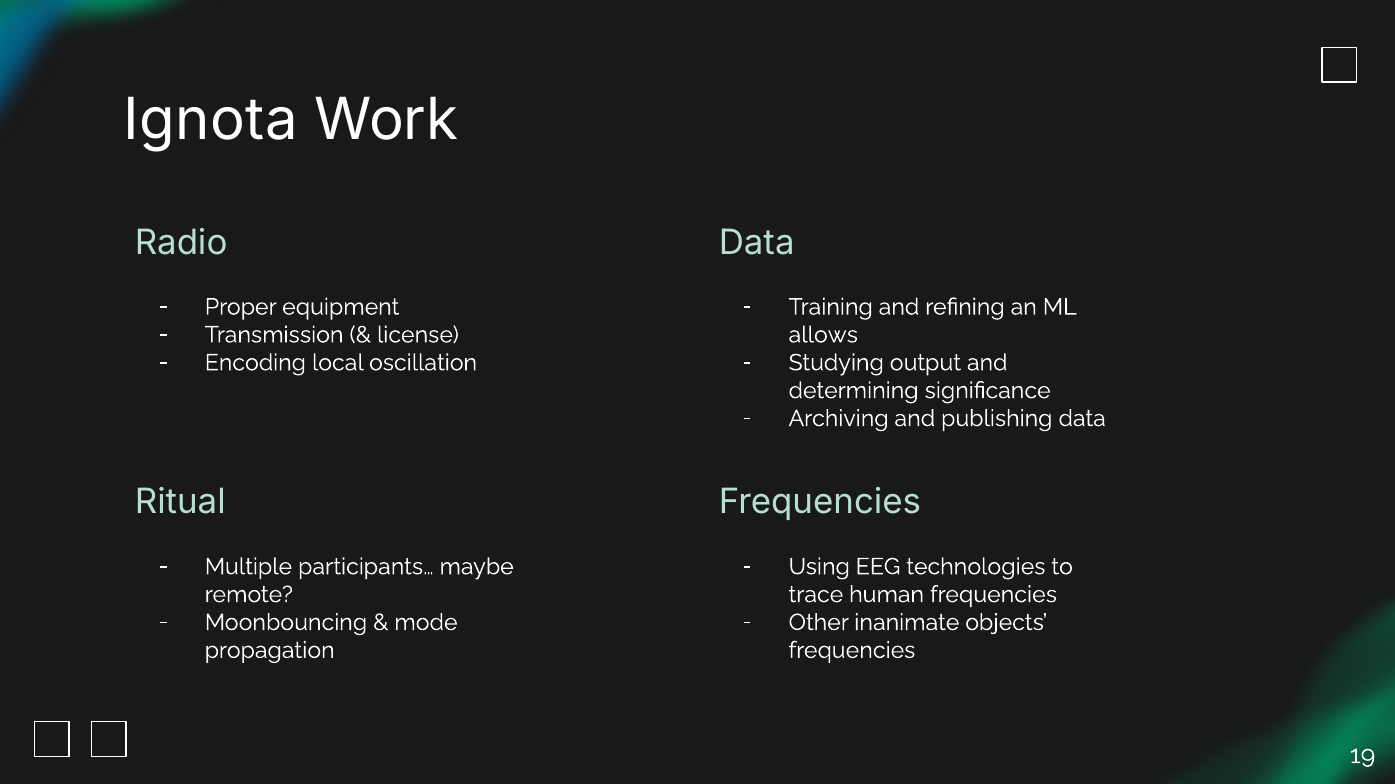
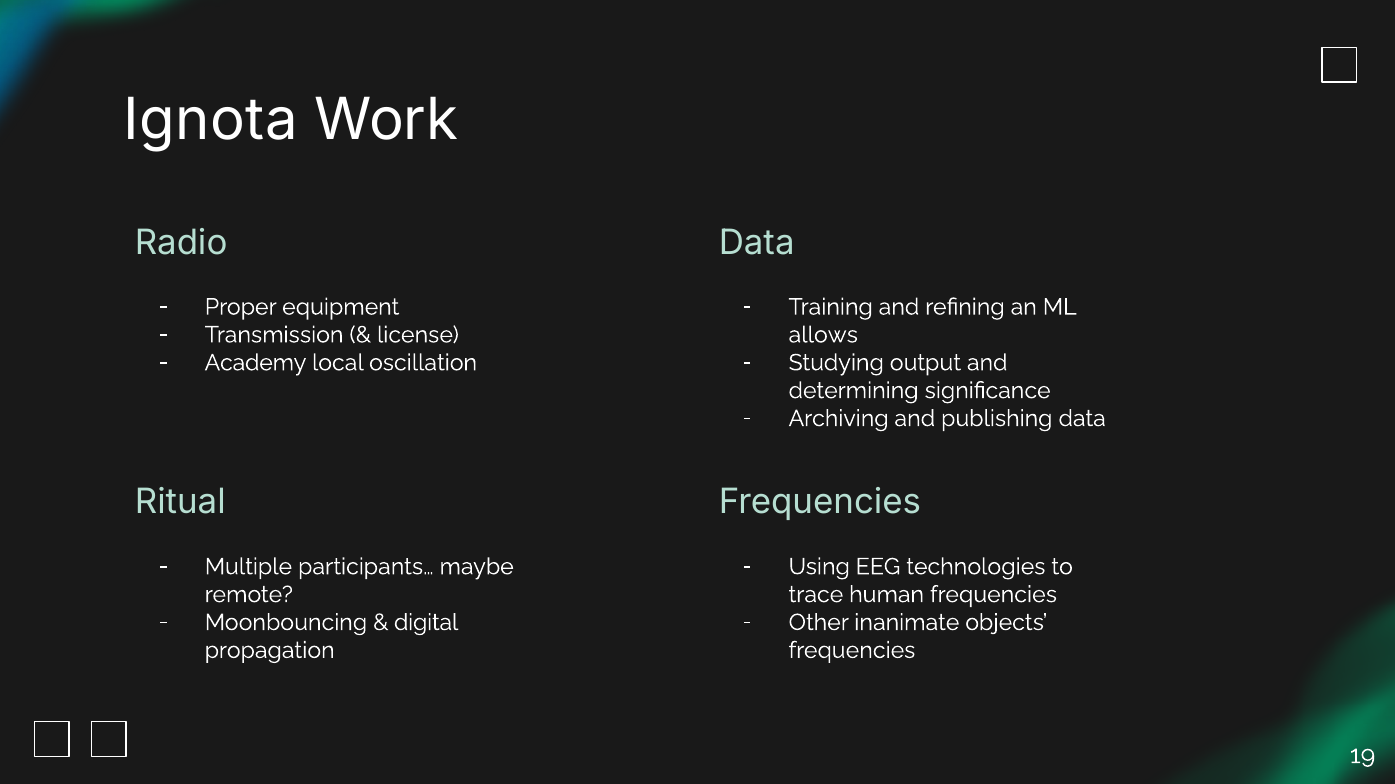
Encoding: Encoding -> Academy (255, 363)
mode: mode -> digital (426, 623)
